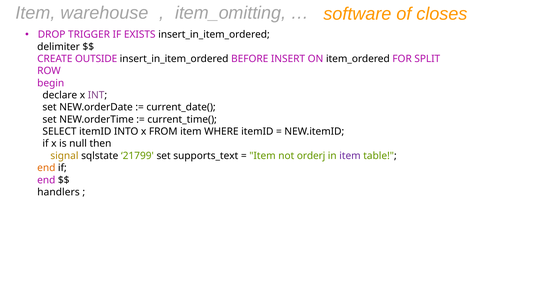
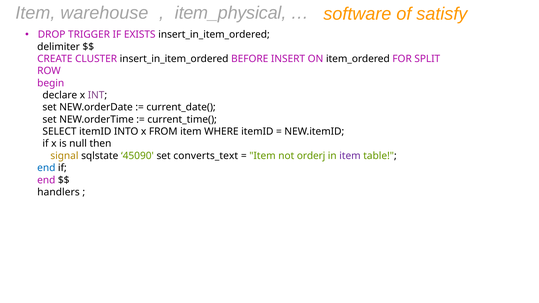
item_omitting: item_omitting -> item_physical (231, 13)
closes: closes -> satisfy (442, 14)
OUTSIDE: OUTSIDE -> CLUSTER (96, 59)
21799: 21799 -> 45090 (137, 156)
supports_text: supports_text -> converts_text (206, 156)
end colour: orange -> blue (46, 168)
